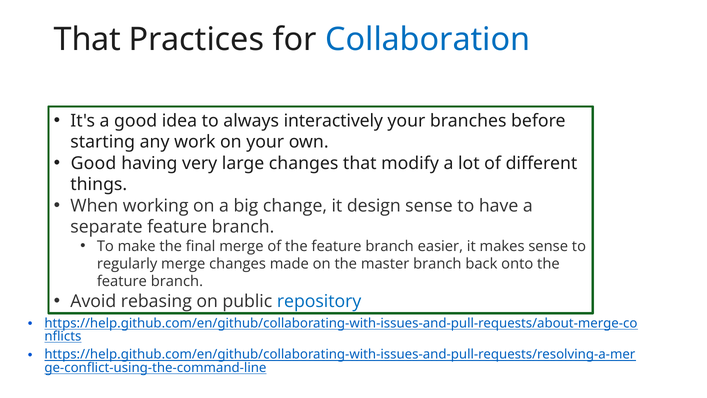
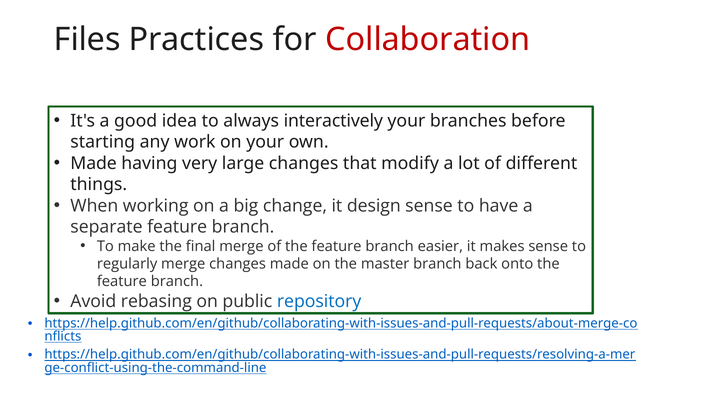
That: That -> Files (87, 39)
Collaboration colour: blue -> red (428, 39)
Good: Good -> Made (94, 163)
